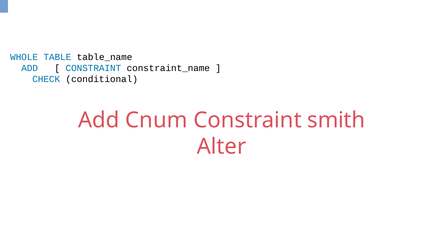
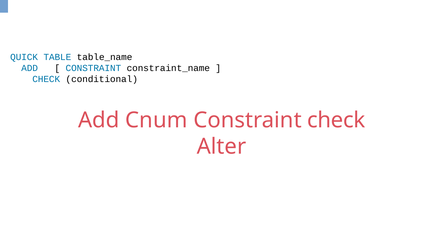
WHOLE: WHOLE -> QUICK (24, 57)
Constraint smith: smith -> check (336, 120)
